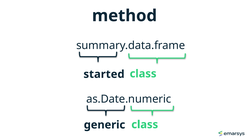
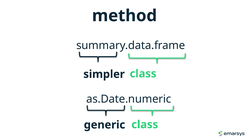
started: started -> simpler (104, 74)
